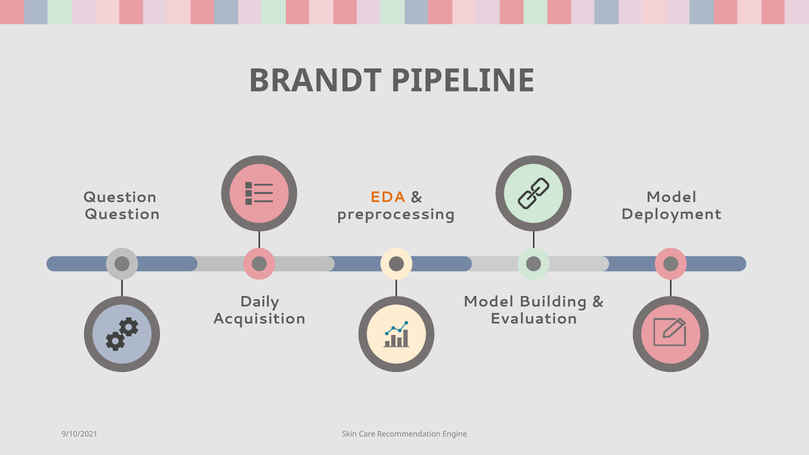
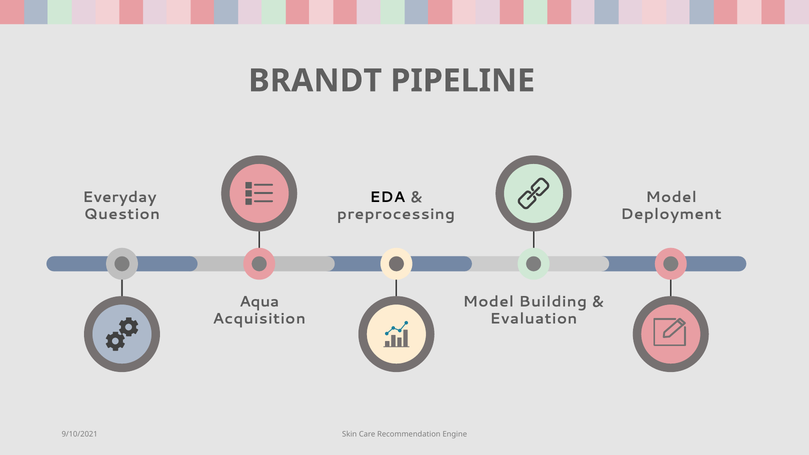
Question: Question -> Everyday (120, 197)
EDA colour: orange -> black (387, 197)
Daily: Daily -> Aqua (259, 302)
